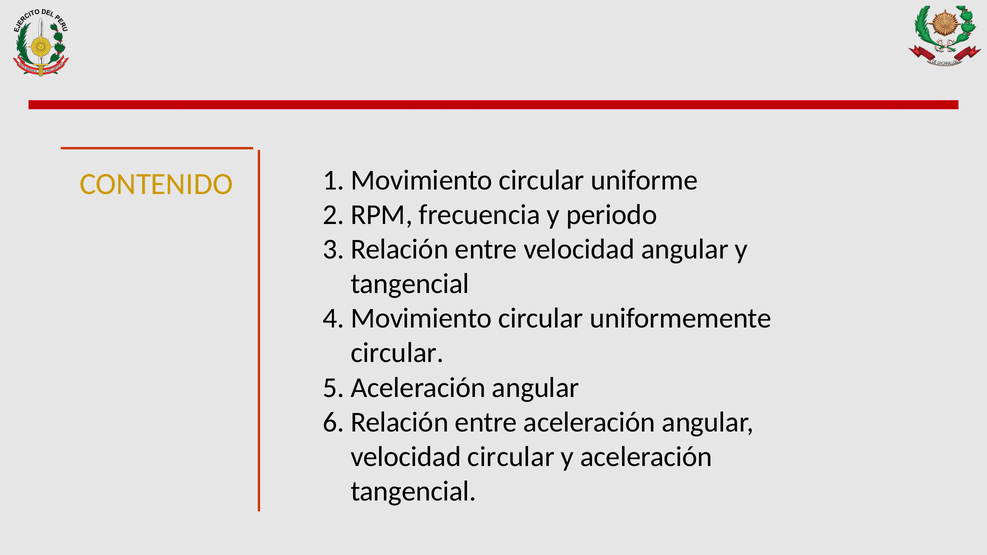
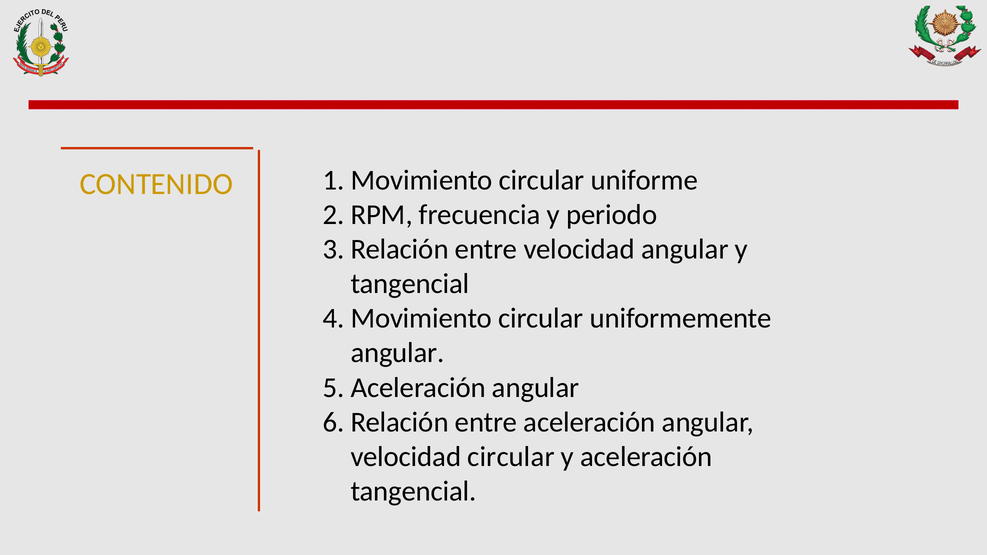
circular: circular -> angular (398, 353)
